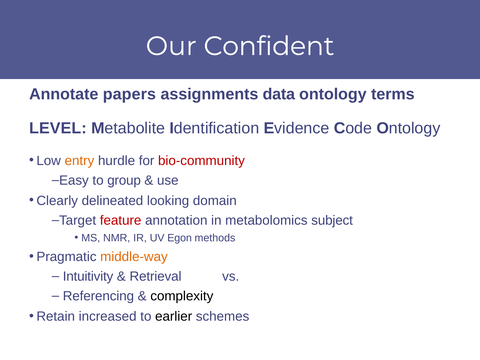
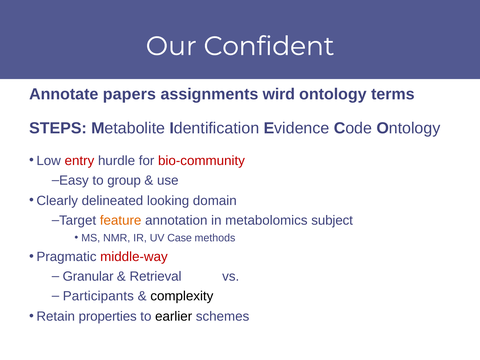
data: data -> wird (279, 94)
LEVEL: LEVEL -> STEPS (58, 128)
entry colour: orange -> red (79, 161)
feature colour: red -> orange (121, 220)
Egon: Egon -> Case (180, 238)
middle-way colour: orange -> red (134, 257)
Intuitivity: Intuitivity -> Granular (88, 276)
Referencing: Referencing -> Participants (98, 296)
increased: increased -> properties (108, 316)
